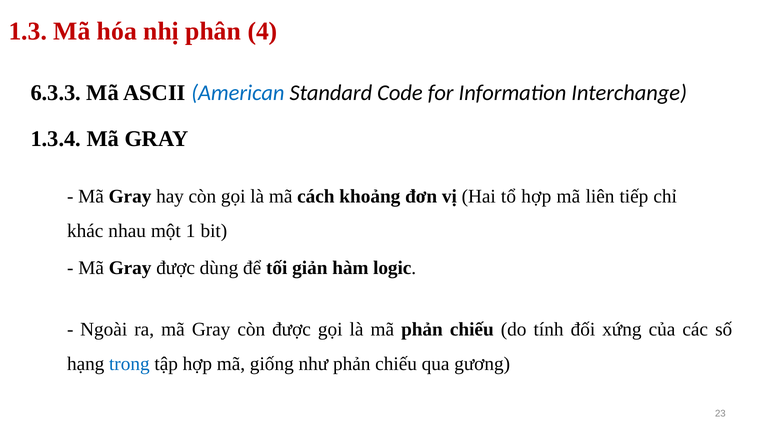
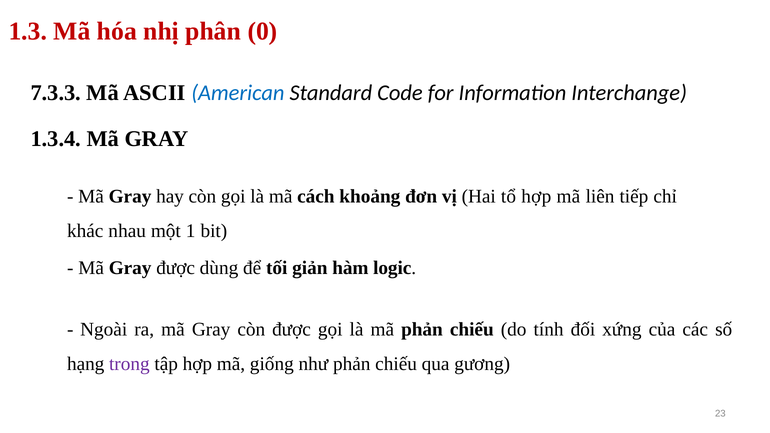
4: 4 -> 0 (262, 31)
6.3.3: 6.3.3 -> 7.3.3 (56, 93)
trong colour: blue -> purple (129, 364)
